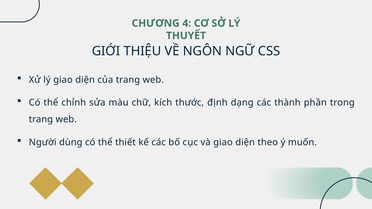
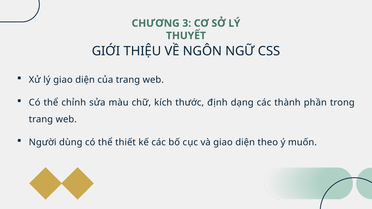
4: 4 -> 3 (187, 23)
